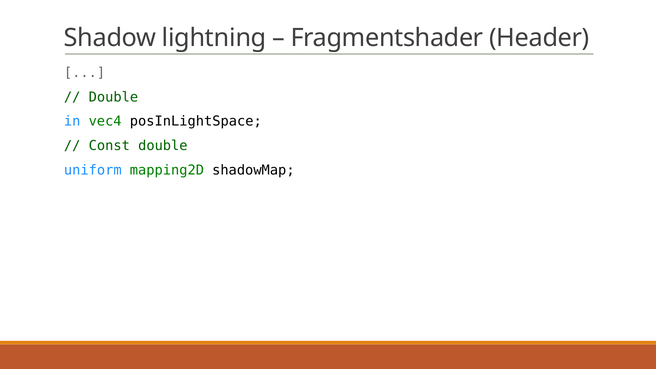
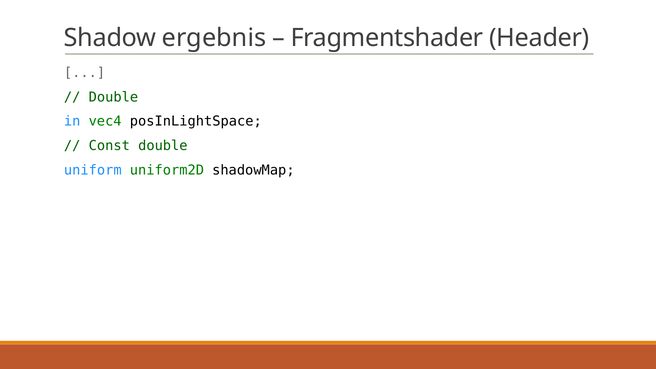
lightning: lightning -> ergebnis (214, 38)
mapping2D: mapping2D -> uniform2D (167, 170)
